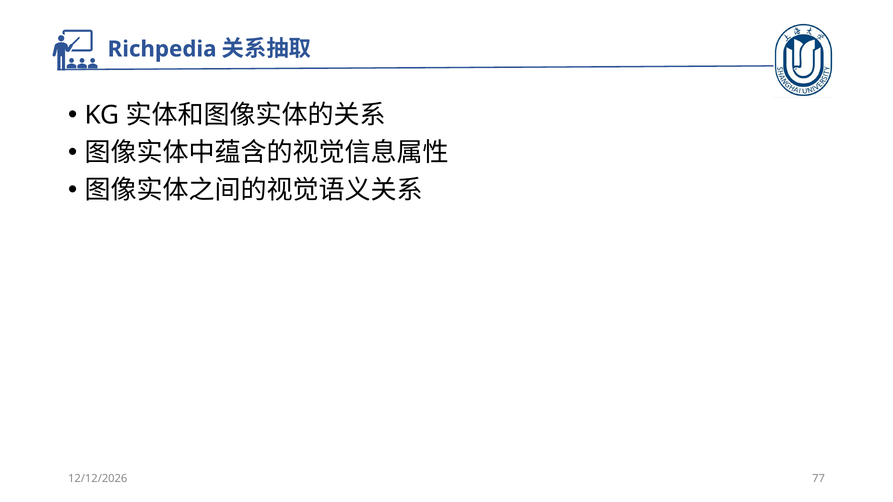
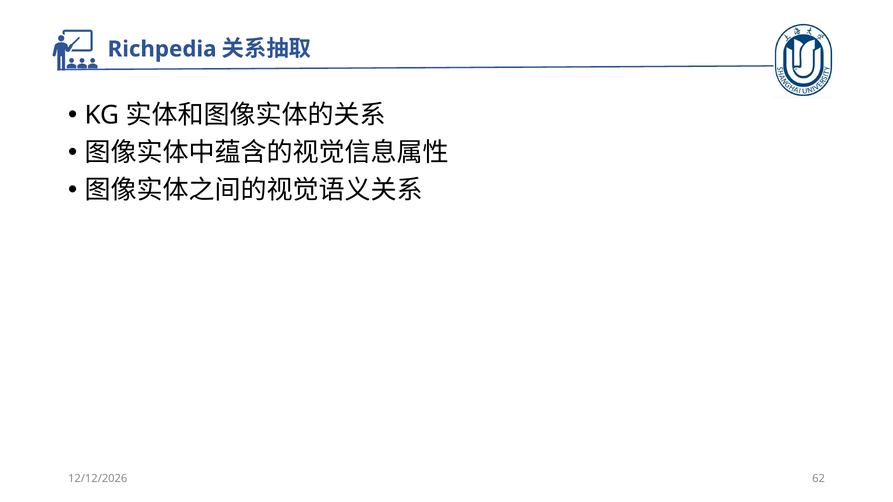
77: 77 -> 62 (819, 479)
